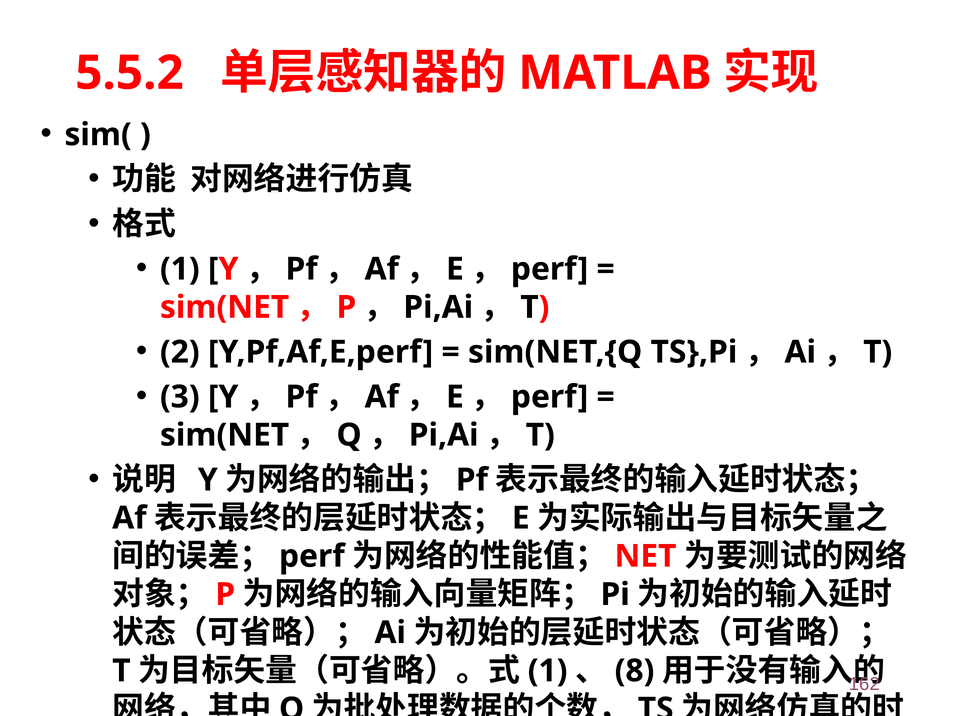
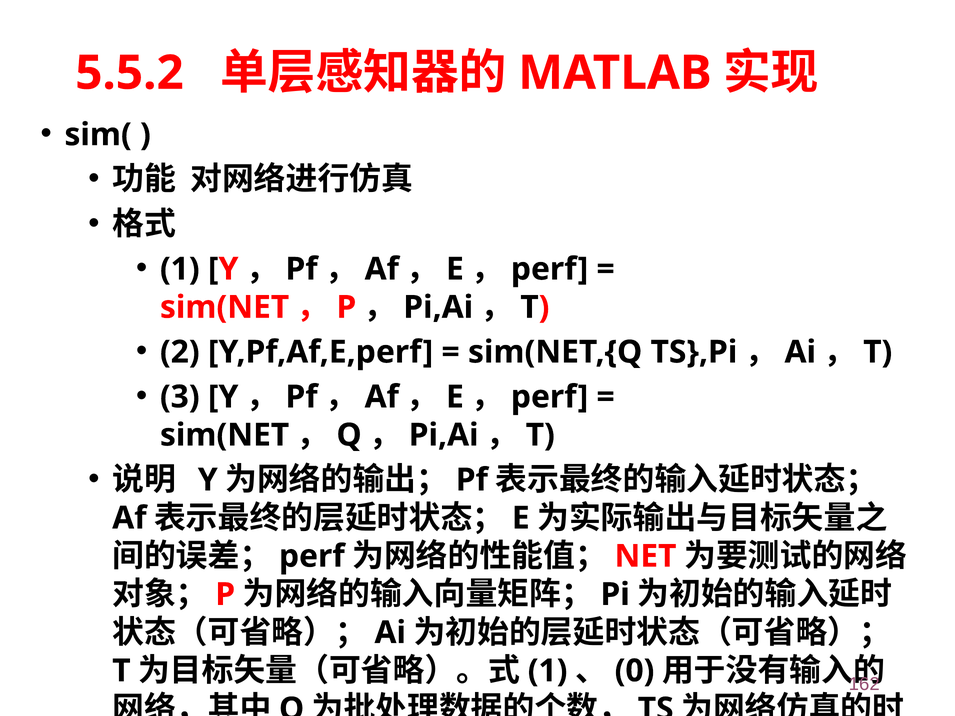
8: 8 -> 0 (635, 671)
